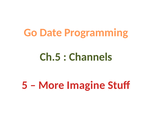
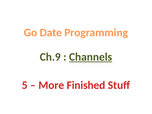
Ch.5: Ch.5 -> Ch.9 (50, 57)
Channels underline: none -> present (91, 57)
Imagine: Imagine -> Finished (86, 85)
